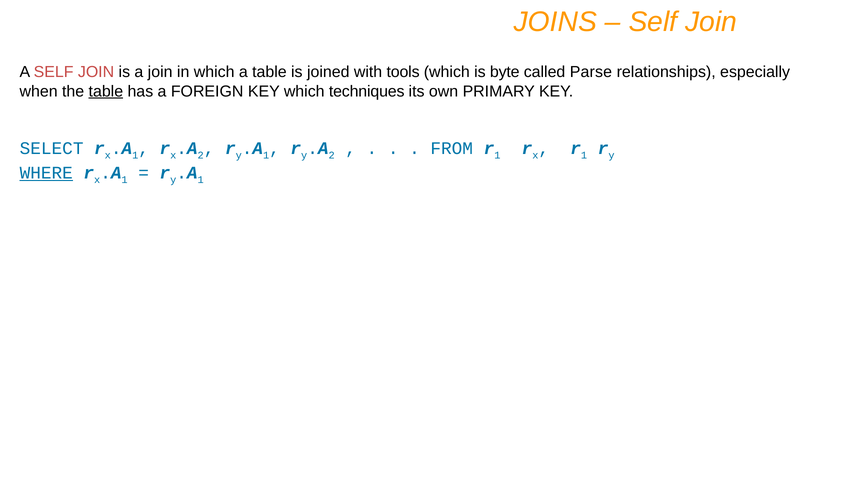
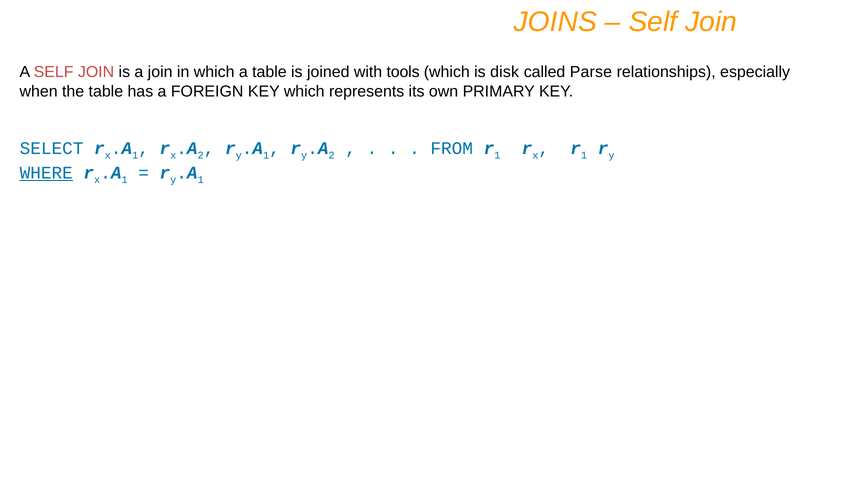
byte: byte -> disk (505, 72)
table underline: present -> none (106, 91)
techniques: techniques -> represents (367, 91)
